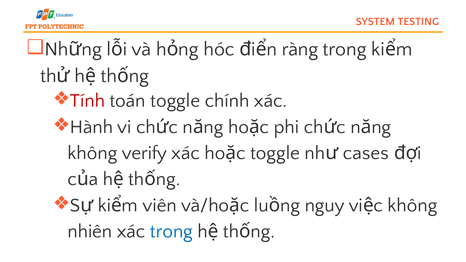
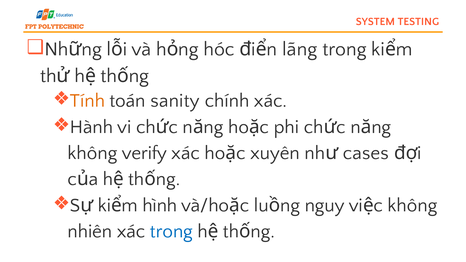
ràng: ràng -> lãng (300, 49)
Tính colour: red -> orange (87, 101)
toán toggle: toggle -> sanity (175, 101)
toggle: toggle -> xuyên (275, 153)
viên: viên -> hình (160, 205)
